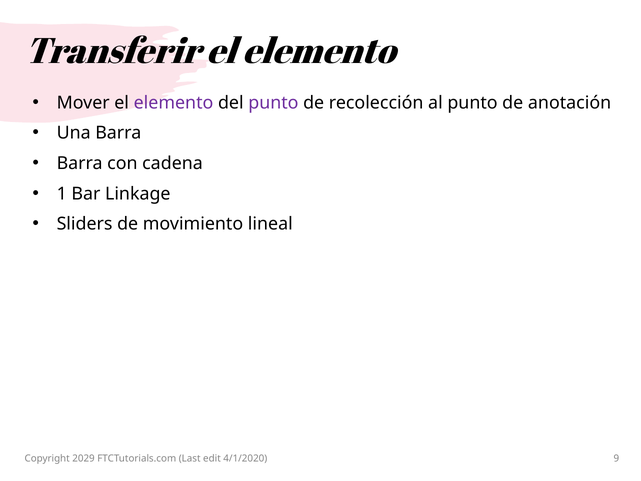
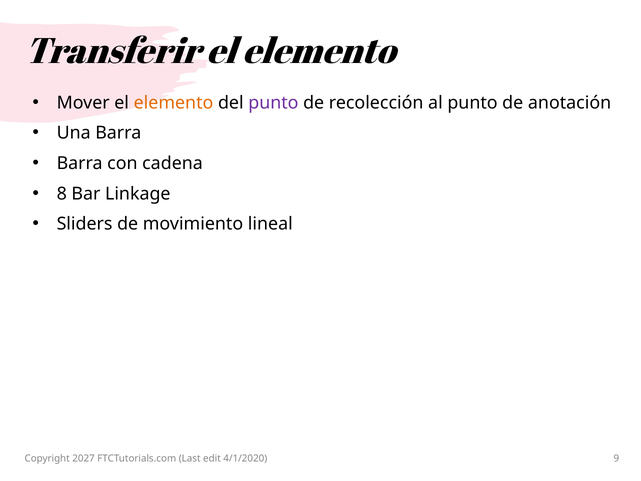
elemento colour: purple -> orange (174, 103)
1: 1 -> 8 (62, 194)
2029: 2029 -> 2027 (83, 458)
